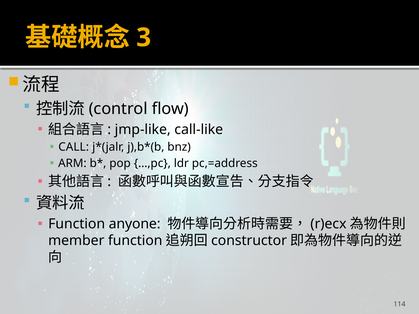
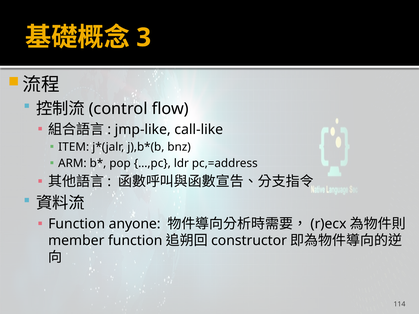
CALL: CALL -> ITEM (74, 147)
